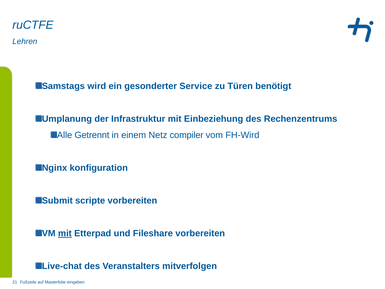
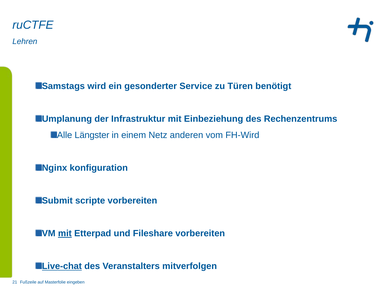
Getrennt: Getrennt -> Längster (92, 135)
compiler: compiler -> anderen (187, 135)
Live-chat underline: none -> present (62, 266)
